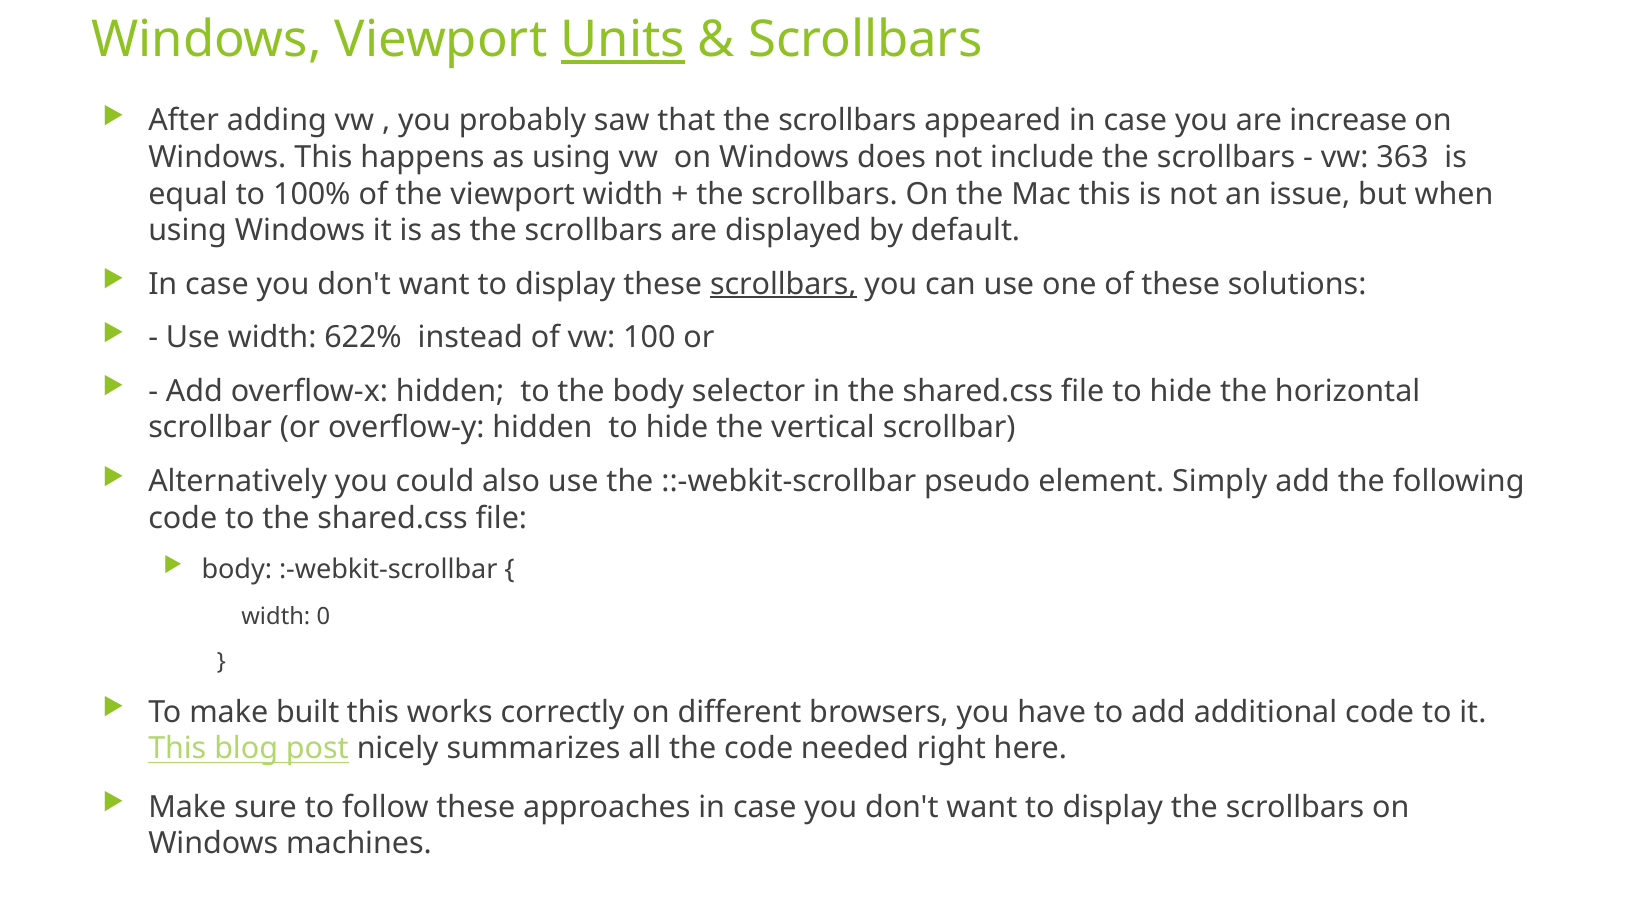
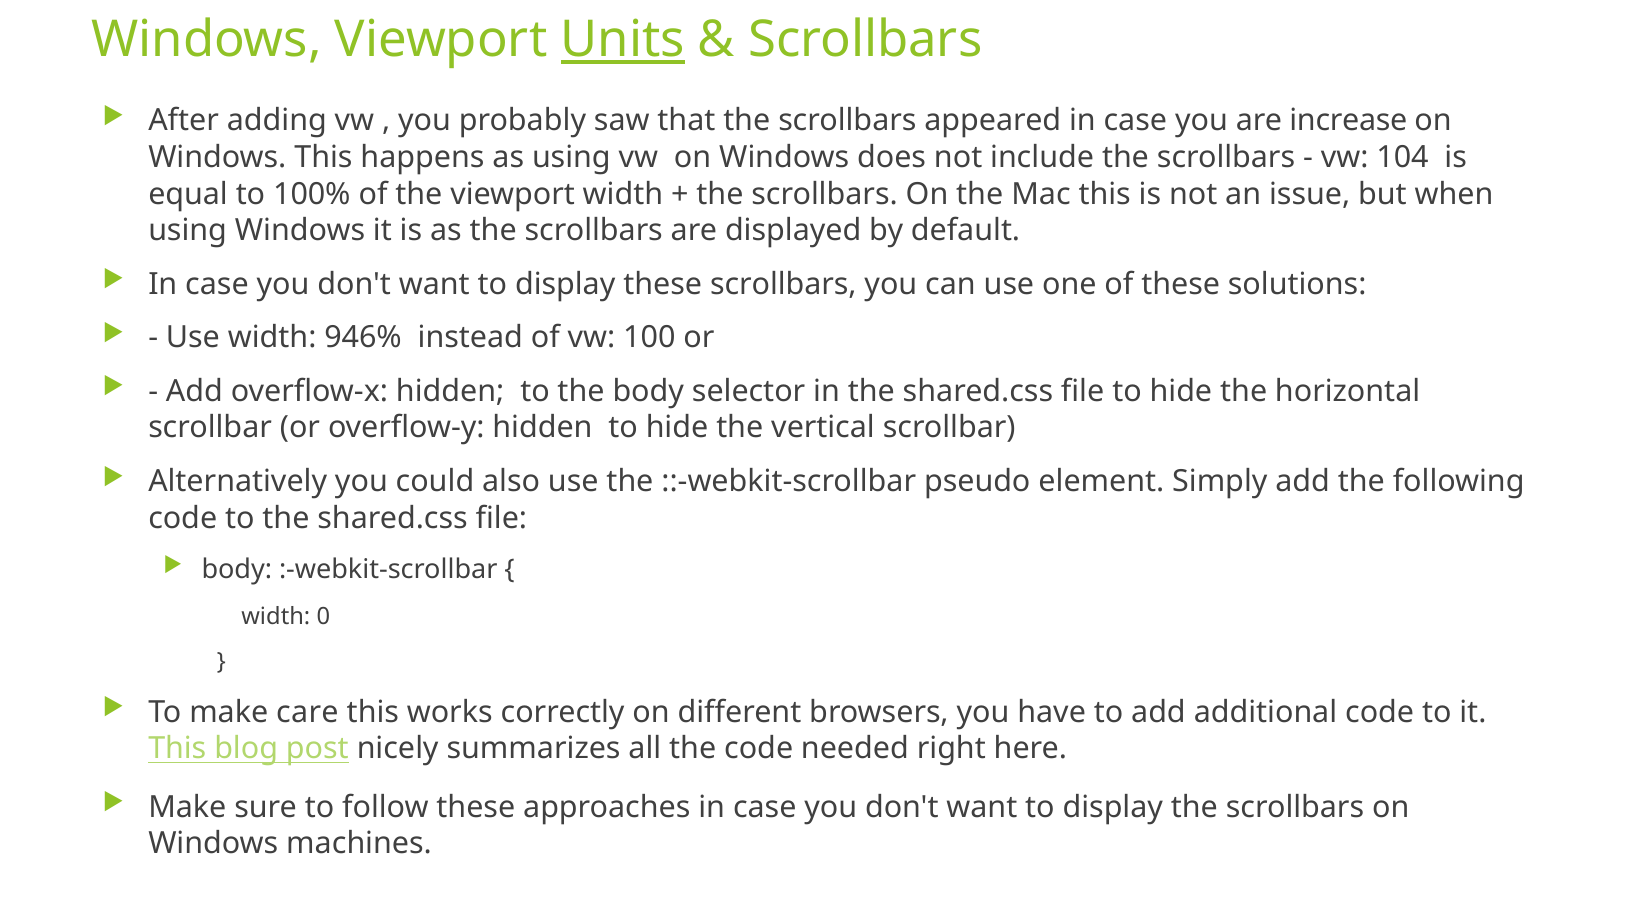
363: 363 -> 104 (1403, 157)
scrollbars underline: present -> none (783, 284)
622%: 622% -> 946% (363, 338)
built: built -> care (307, 712)
